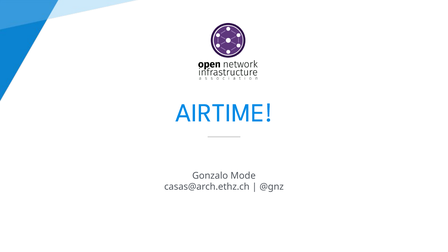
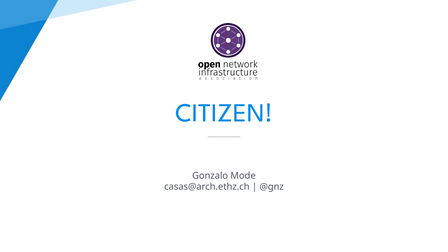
AIRTIME: AIRTIME -> CITIZEN (224, 113)
